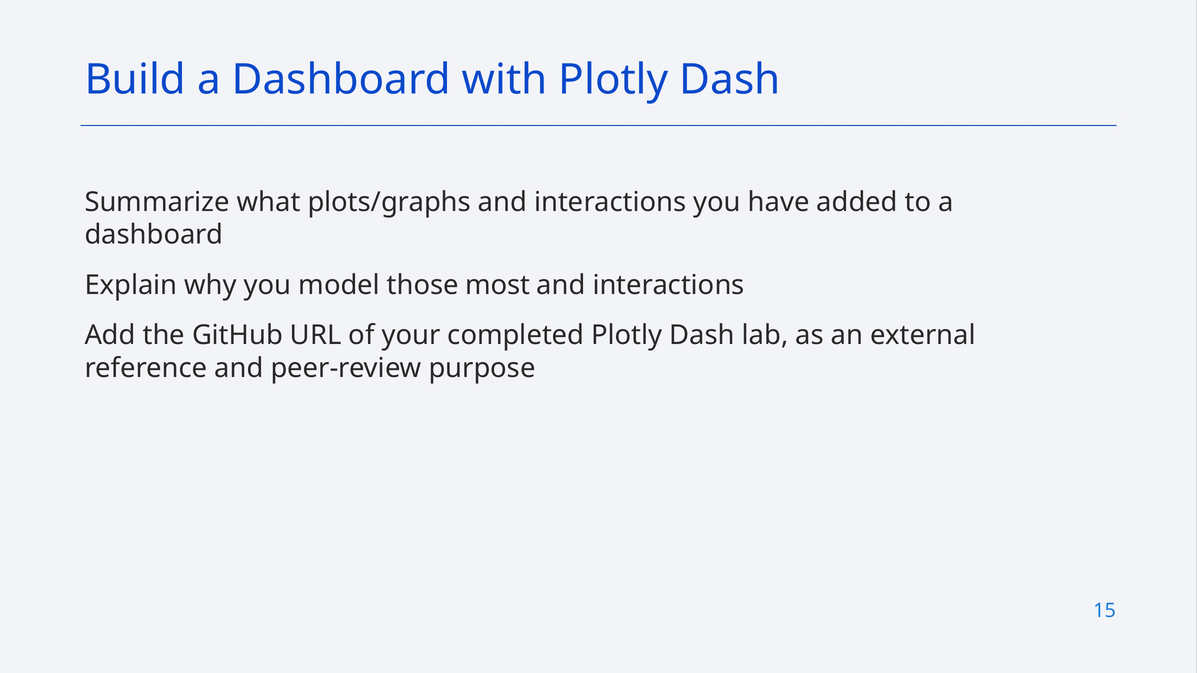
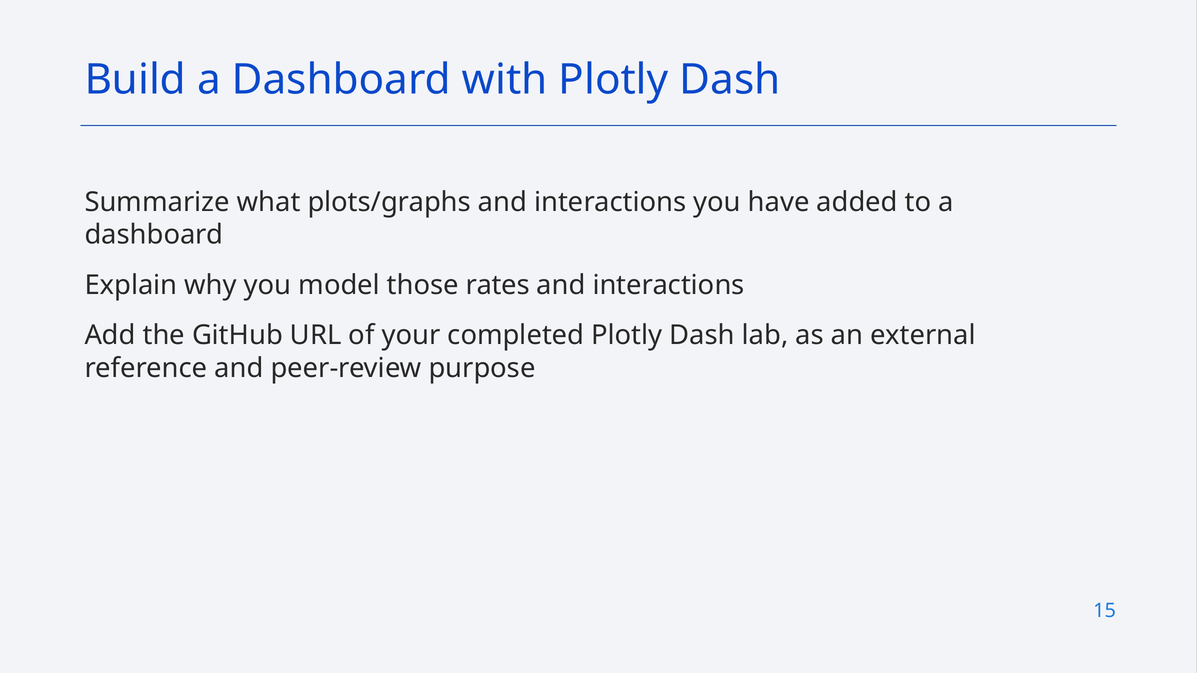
most: most -> rates (498, 285)
